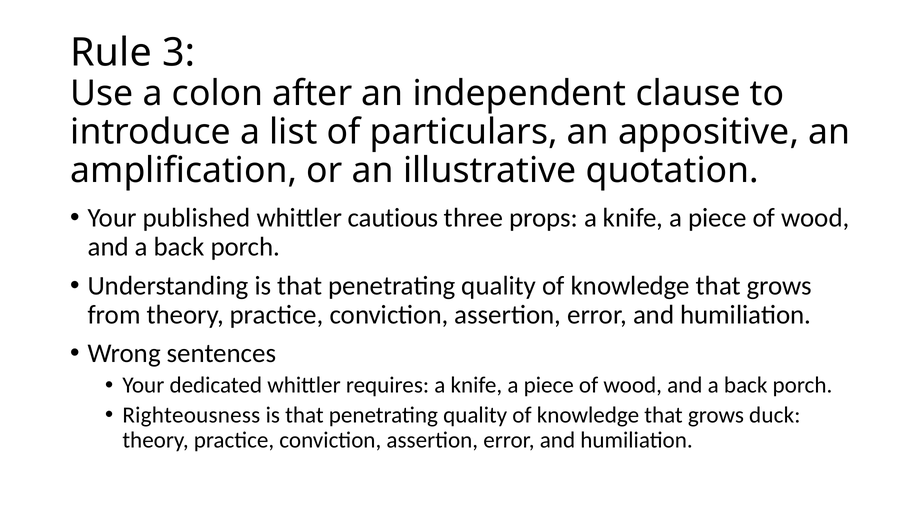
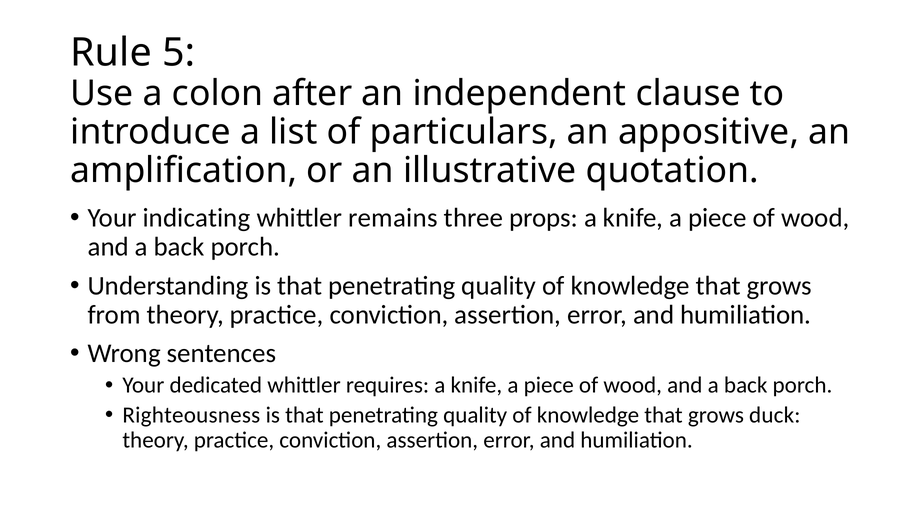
3: 3 -> 5 (179, 53)
published: published -> indicating (197, 218)
cautious: cautious -> remains (393, 218)
